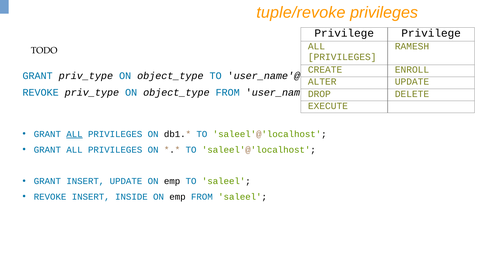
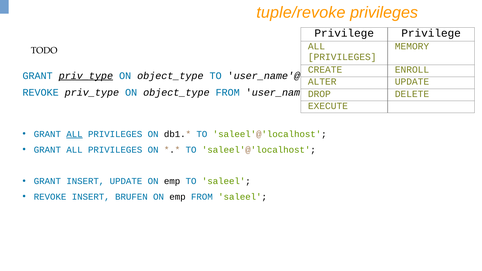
RAMESH: RAMESH -> MEMORY (412, 46)
priv_type underline: none -> present (86, 76)
INSIDE: INSIDE -> BRUFEN (131, 197)
